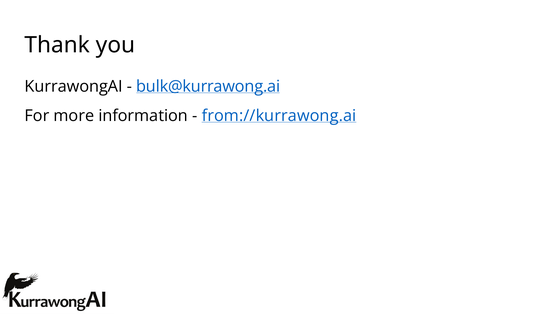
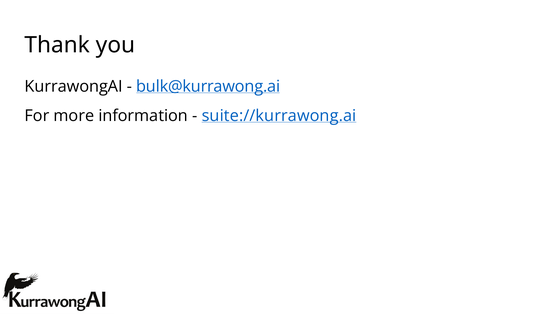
from://kurrawong.ai: from://kurrawong.ai -> suite://kurrawong.ai (279, 116)
